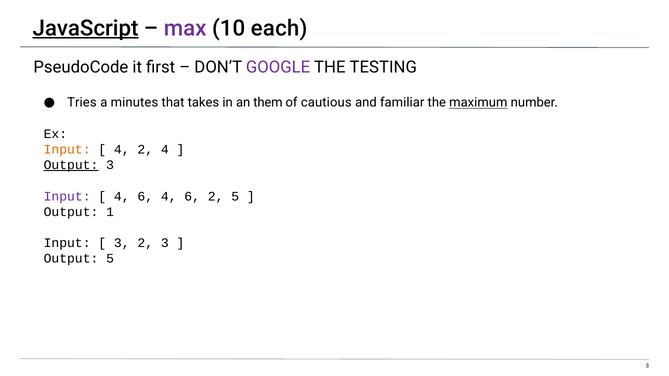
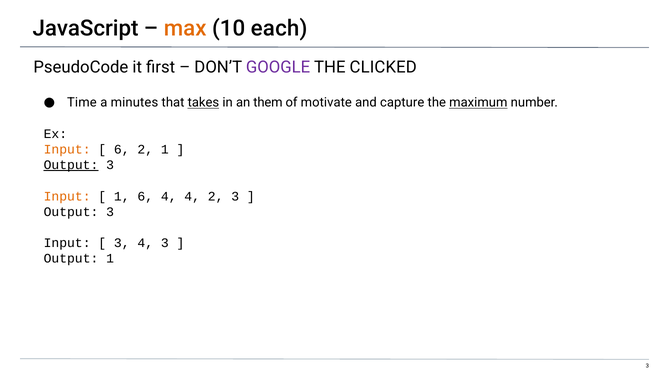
JavaScript underline: present -> none (85, 28)
max colour: purple -> orange (185, 28)
TESTING: TESTING -> CLICKED (383, 67)
Tries: Tries -> Time (82, 103)
takes underline: none -> present (203, 103)
cautious: cautious -> motivate (326, 103)
familiar: familiar -> capture (402, 103)
4: 4 -> 6 (122, 150)
2 4: 4 -> 1 (165, 150)
Input colour: purple -> orange (67, 196)
4: 4 -> 1 (122, 196)
6 4 6: 6 -> 4 (192, 196)
2 5: 5 -> 3 (235, 196)
1: 1 -> 3 (110, 212)
3 2: 2 -> 4 (145, 243)
Output 5: 5 -> 1 (110, 259)
